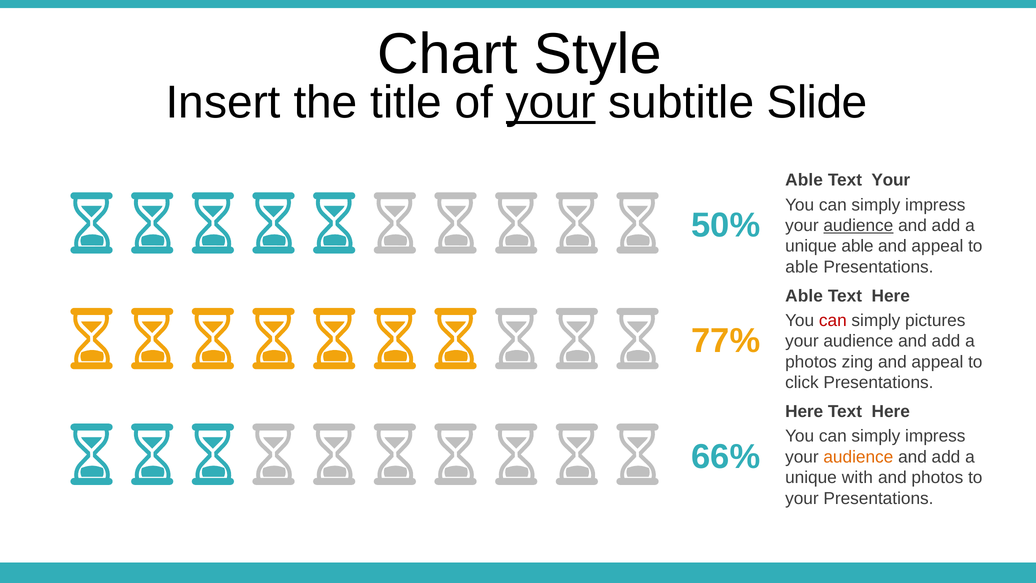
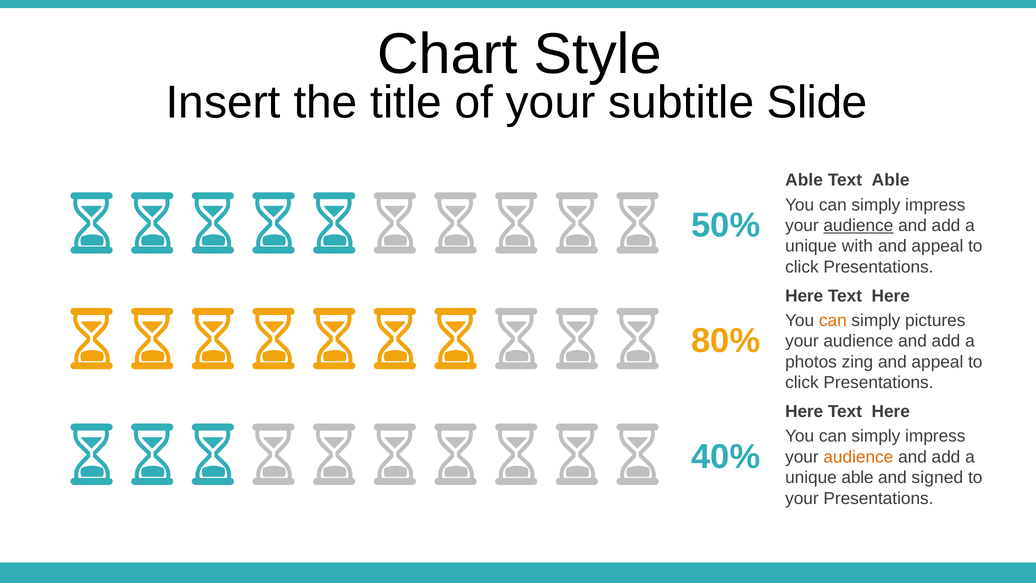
your underline: present -> none (551, 103)
Text Your: Your -> Able (891, 180)
unique able: able -> with (857, 246)
able: able -> click (802, 267)
Able: Able -> Here (804, 296)
can colour: red -> orange (833, 320)
77%: 77% -> 80% (726, 341)
66%: 66% -> 40% (726, 456)
unique with: with -> able (858, 477)
and photos: photos -> signed (937, 477)
